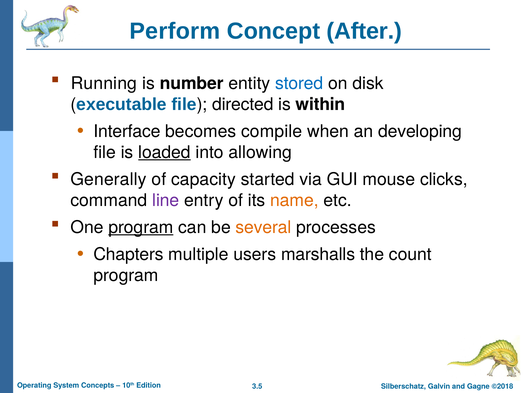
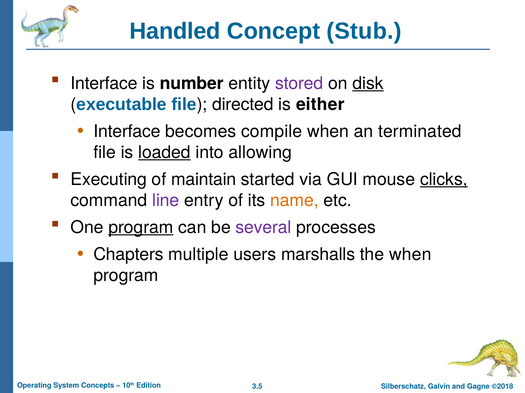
Perform: Perform -> Handled (175, 31)
After: After -> Stub (364, 31)
Running: Running -> Interface (104, 83)
stored colour: blue -> purple (299, 83)
disk underline: none -> present (368, 83)
within: within -> either (320, 104)
developing: developing -> terminated (420, 132)
Generally: Generally -> Executing (109, 180)
capacity: capacity -> maintain (204, 180)
clicks underline: none -> present (444, 180)
several colour: orange -> purple (264, 228)
the count: count -> when (410, 255)
